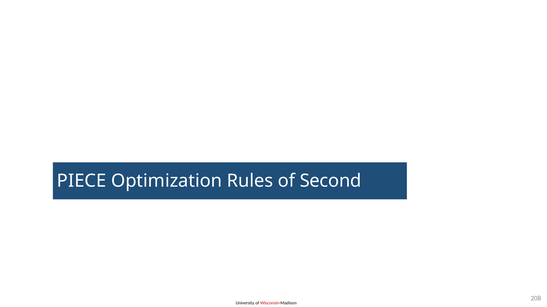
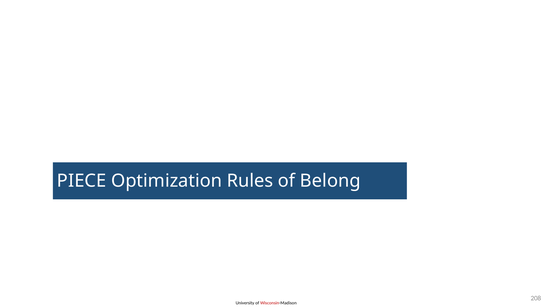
Second: Second -> Belong (330, 181)
